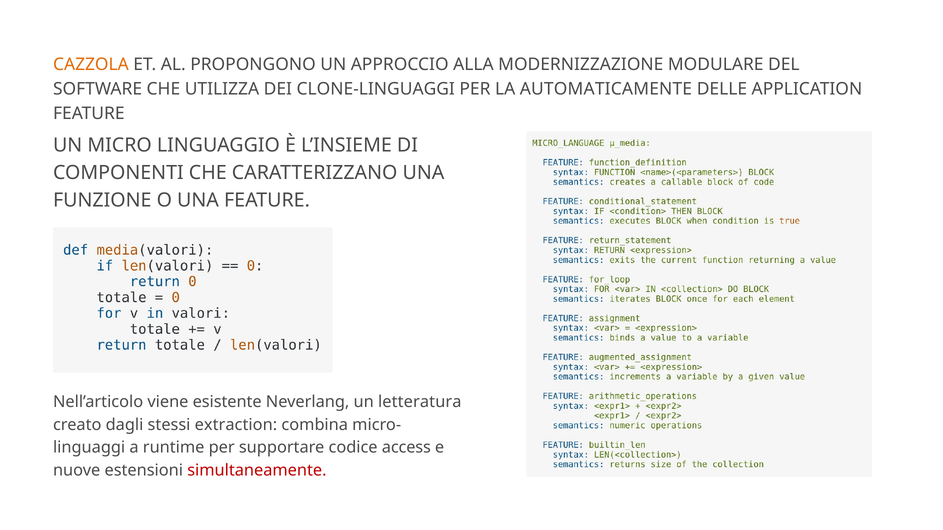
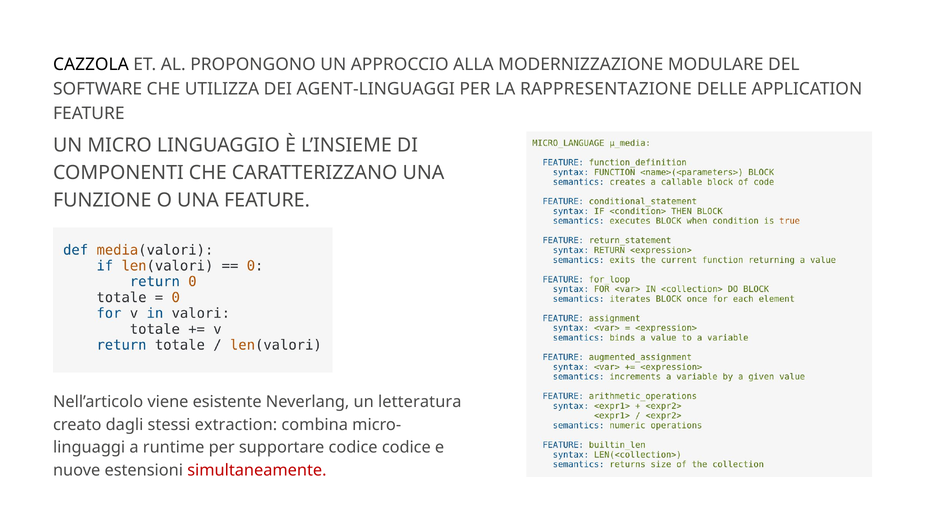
CAZZOLA colour: orange -> black (91, 65)
CLONE-LINGUAGGI: CLONE-LINGUAGGI -> AGENT-LINGUAGGI (376, 89)
AUTOMATICAMENTE: AUTOMATICAMENTE -> RAPPRESENTAZIONE (606, 89)
codice access: access -> codice (406, 448)
